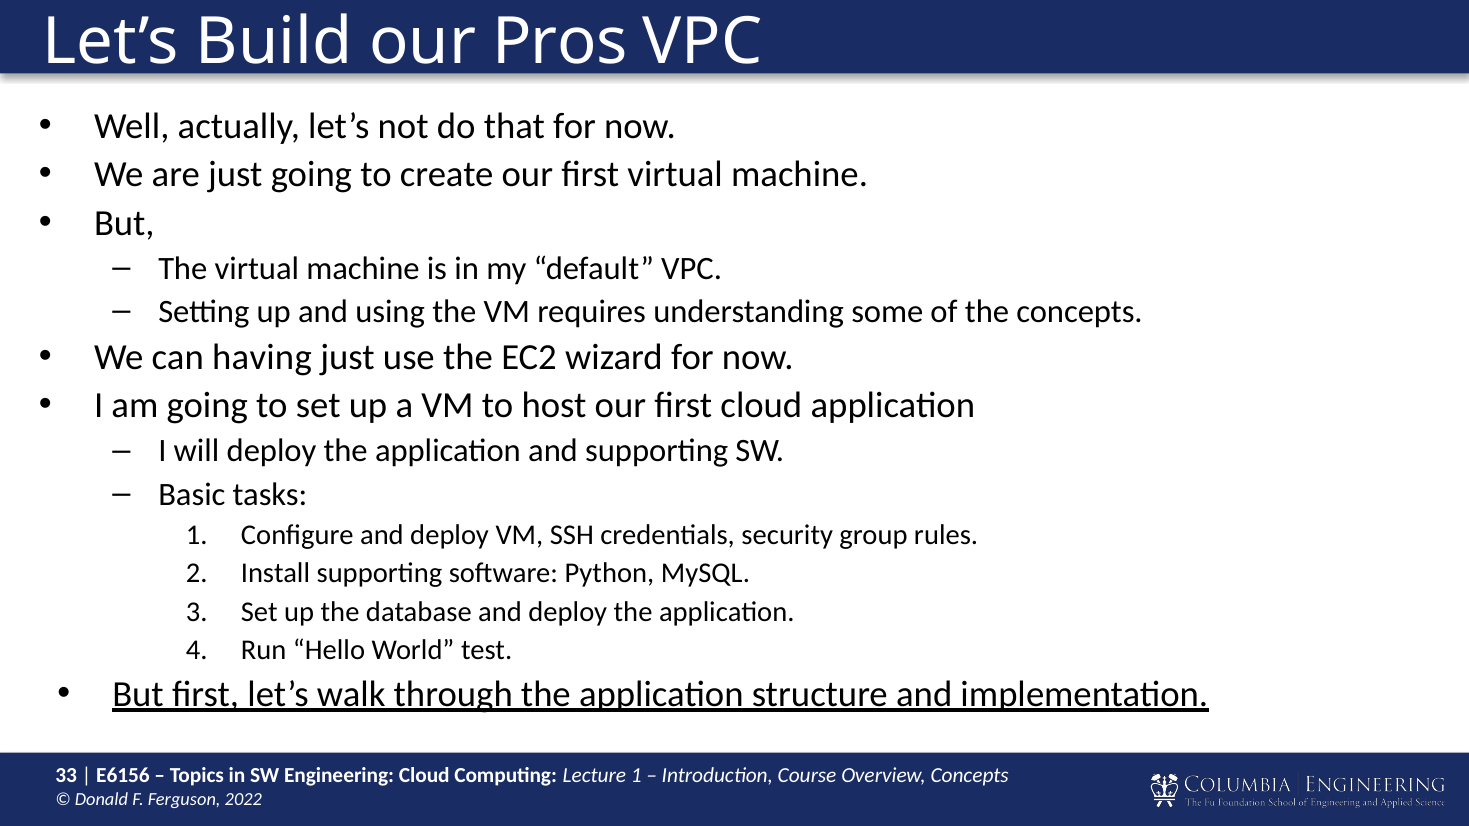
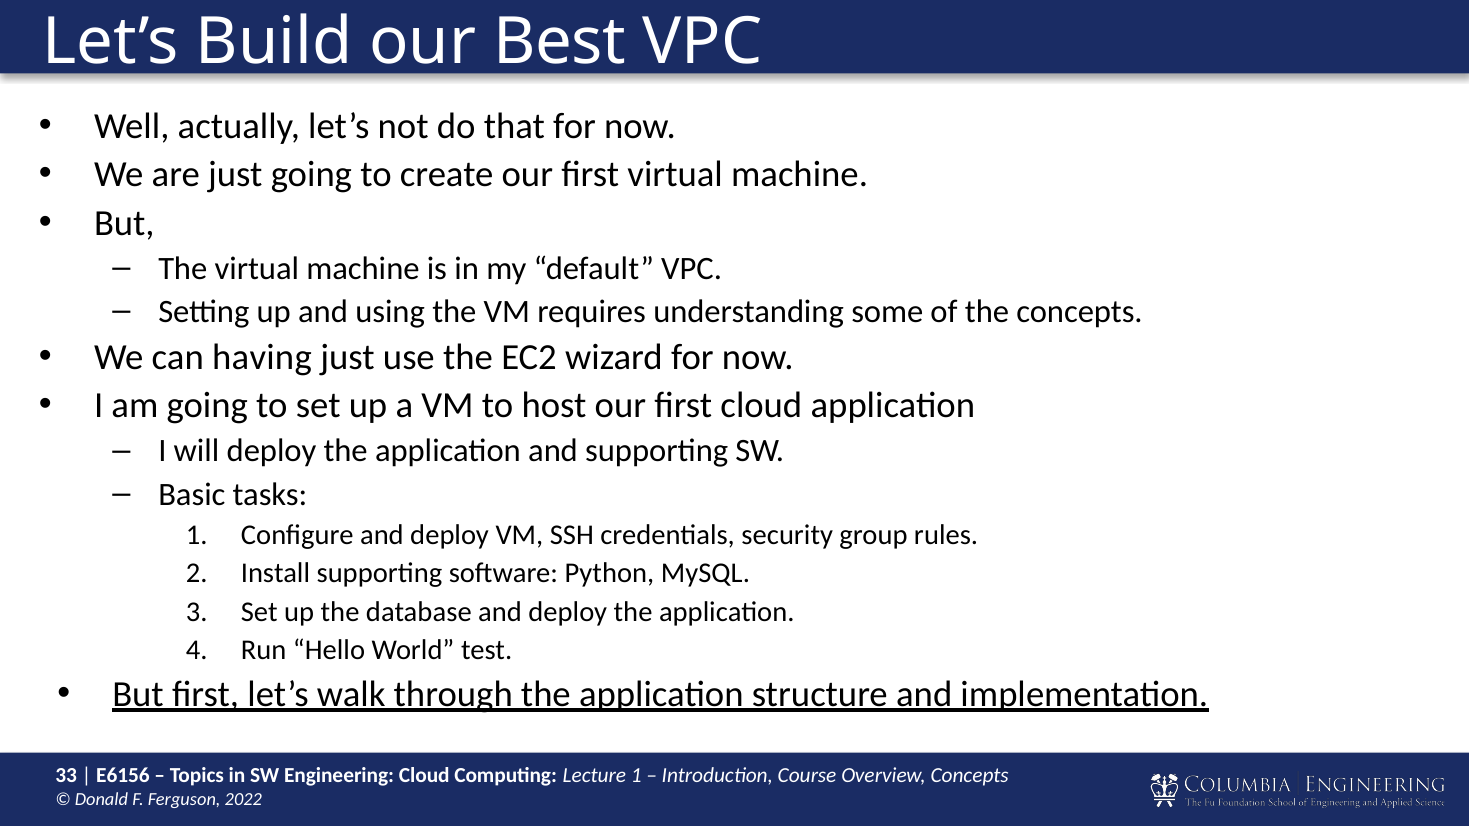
Pros: Pros -> Best (560, 42)
